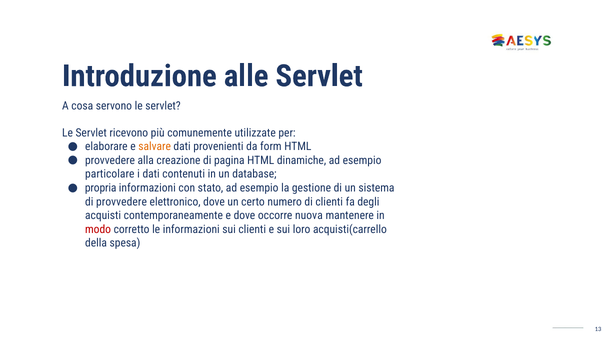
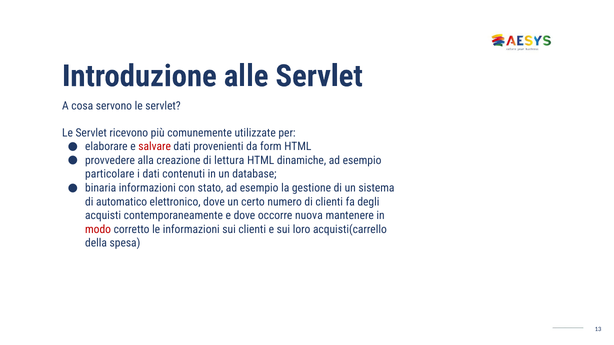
salvare colour: orange -> red (155, 147)
pagina: pagina -> lettura (229, 161)
propria: propria -> binaria (101, 188)
di provvedere: provvedere -> automatico (122, 202)
